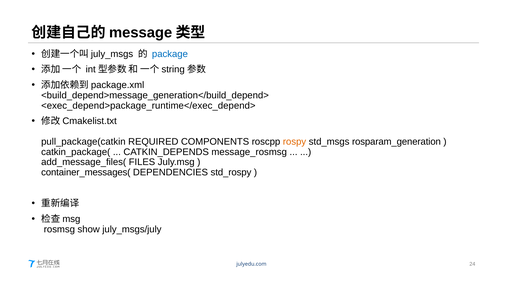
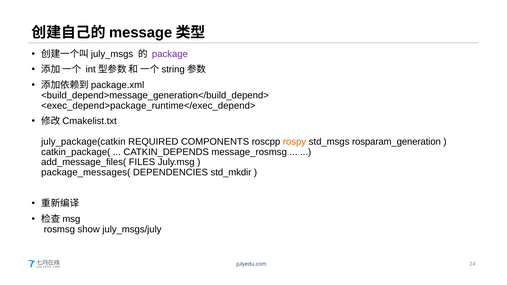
package colour: blue -> purple (170, 54)
pull_package(catkin: pull_package(catkin -> july_package(catkin (83, 142)
container_messages(: container_messages( -> package_messages( (86, 173)
std_rospy: std_rospy -> std_mkdir (231, 173)
